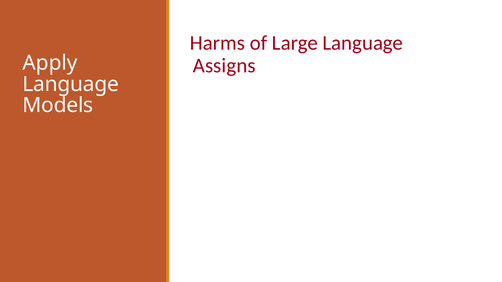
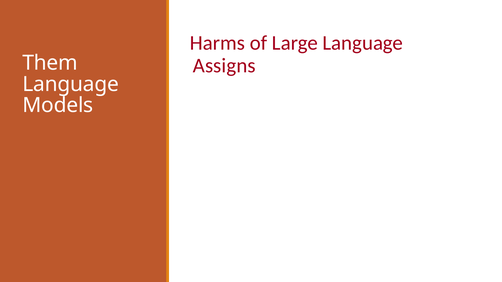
Apply: Apply -> Them (50, 63)
